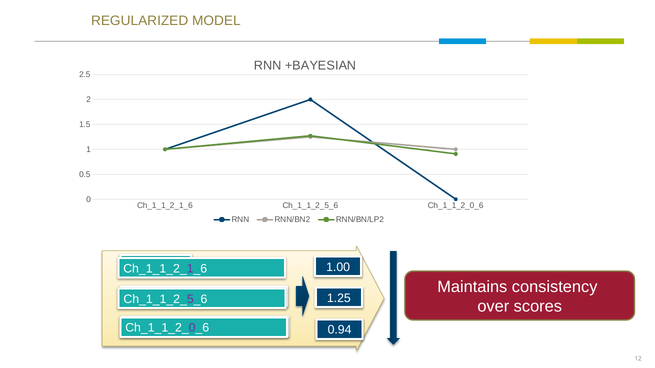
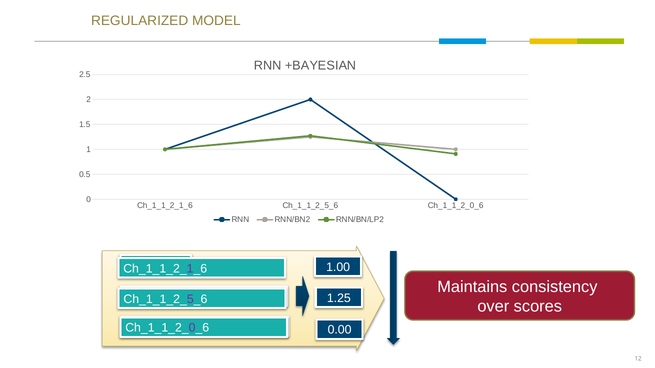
0.94: 0.94 -> 0.00 (340, 330)
